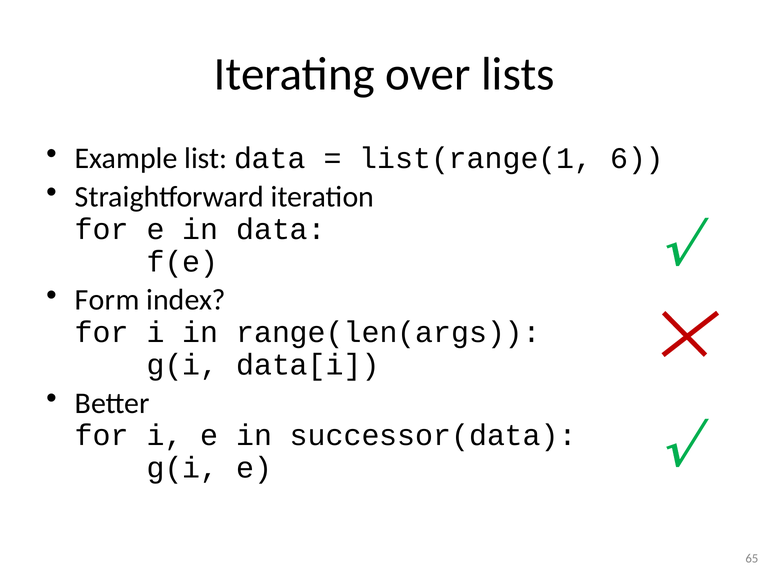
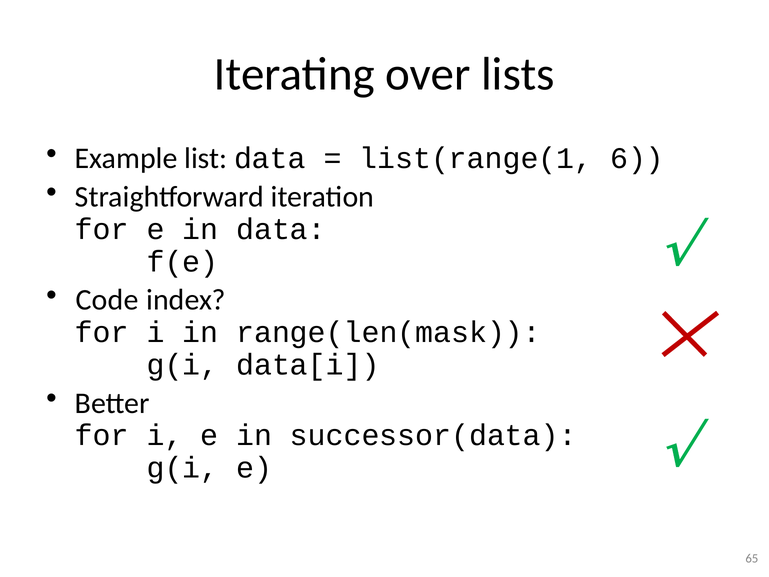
Form: Form -> Code (107, 300)
range(len(args: range(len(args -> range(len(mask (388, 332)
